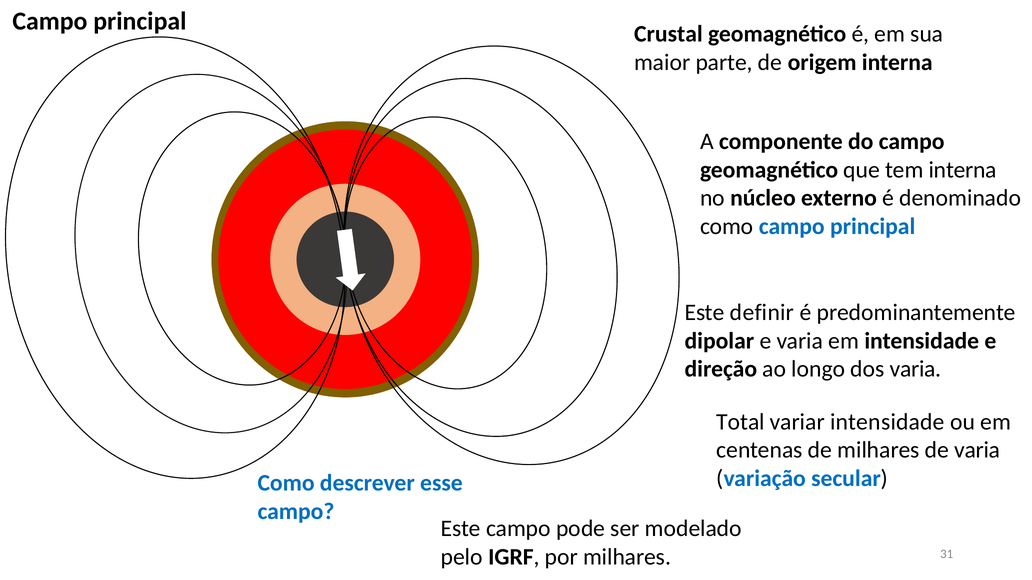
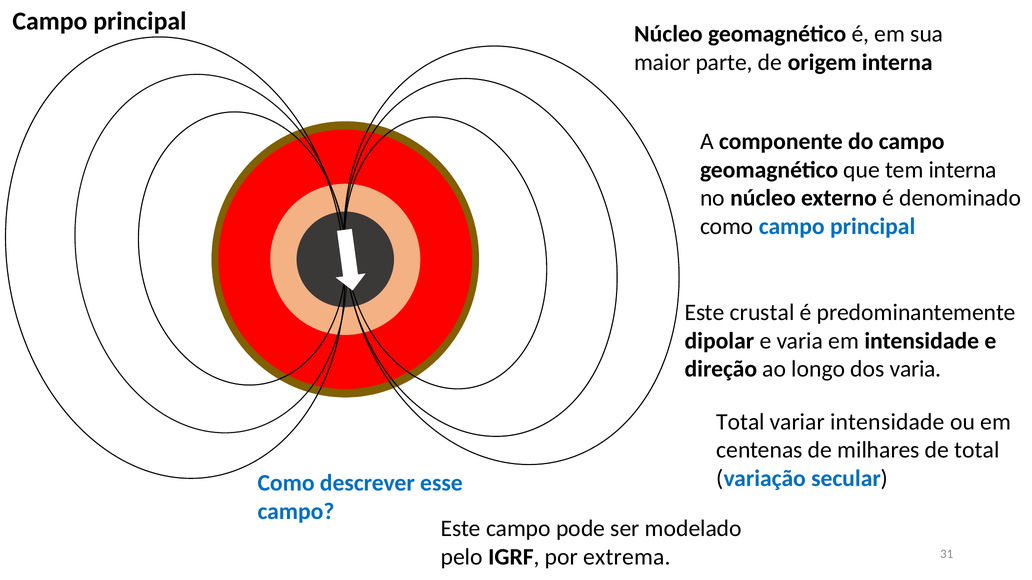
Crustal: Crustal -> Núcleo (668, 34)
definir: definir -> crustal (762, 313)
de varia: varia -> total (977, 450)
por milhares: milhares -> extrema (627, 558)
